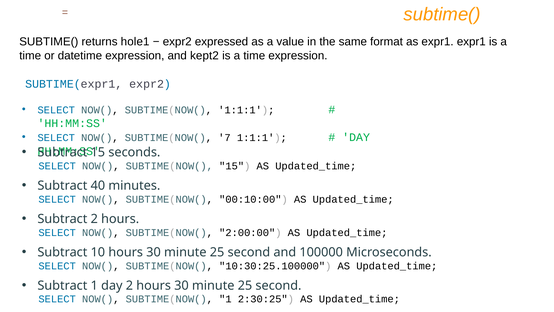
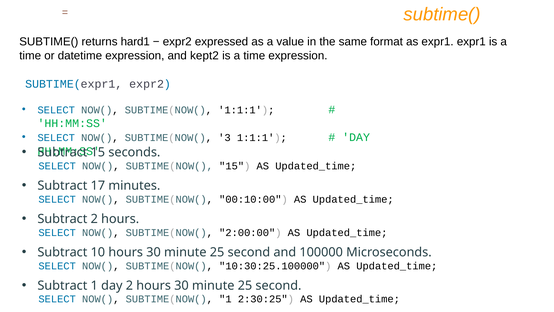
hole1: hole1 -> hard1 (135, 42)
7: 7 -> 3 (224, 138)
40: 40 -> 17 (98, 185)
